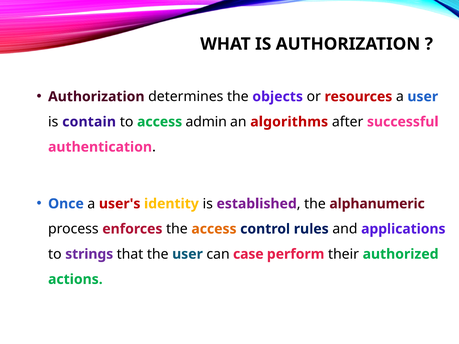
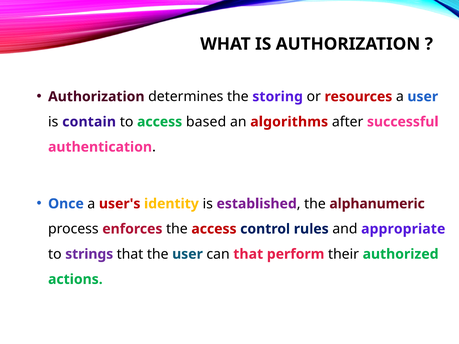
objects: objects -> storing (278, 97)
admin: admin -> based (206, 122)
access colour: orange -> red (214, 229)
applications: applications -> appropriate (403, 229)
can case: case -> that (248, 254)
